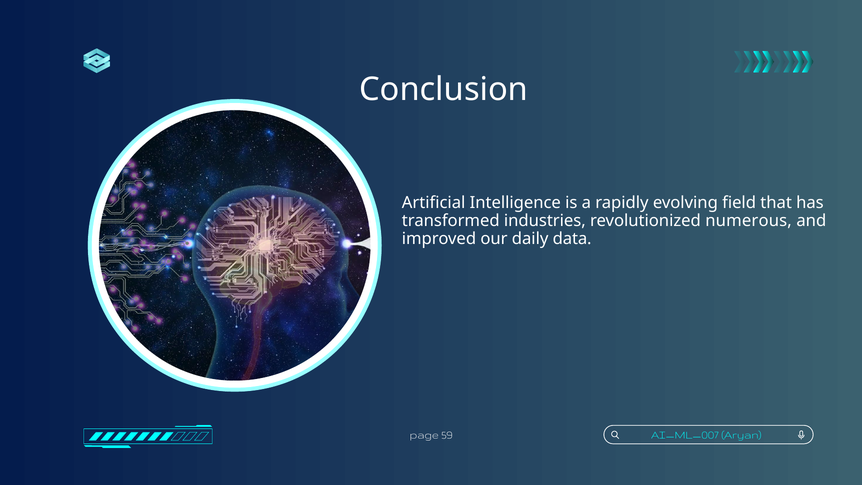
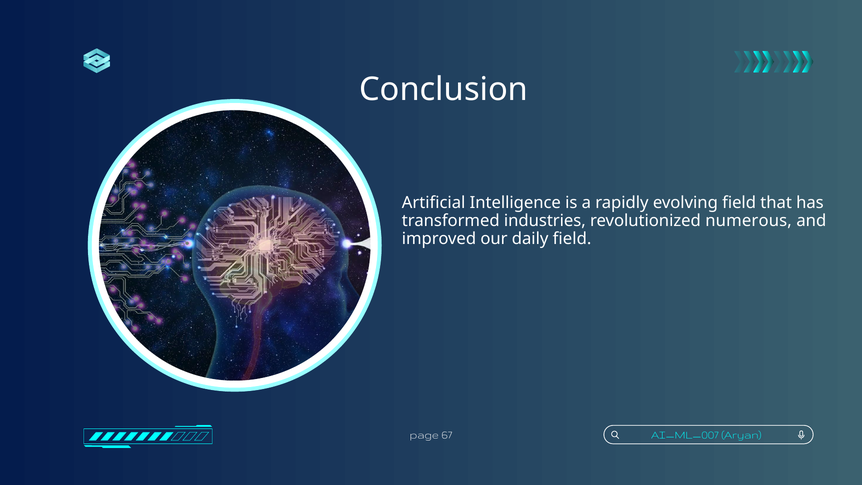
daily data: data -> field (572, 239)
59: 59 -> 67 (447, 435)
